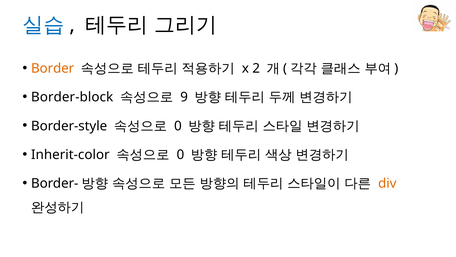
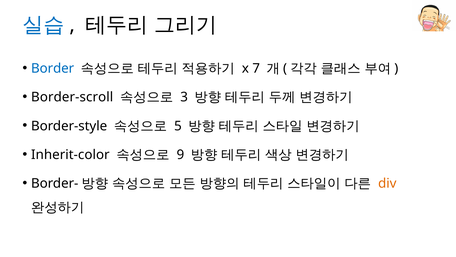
Border colour: orange -> blue (53, 68)
2: 2 -> 7 (256, 68)
Border-block: Border-block -> Border-scroll (72, 97)
9: 9 -> 3 (184, 97)
0: 0 -> 5 (178, 126)
0: 0 -> 9 (180, 154)
